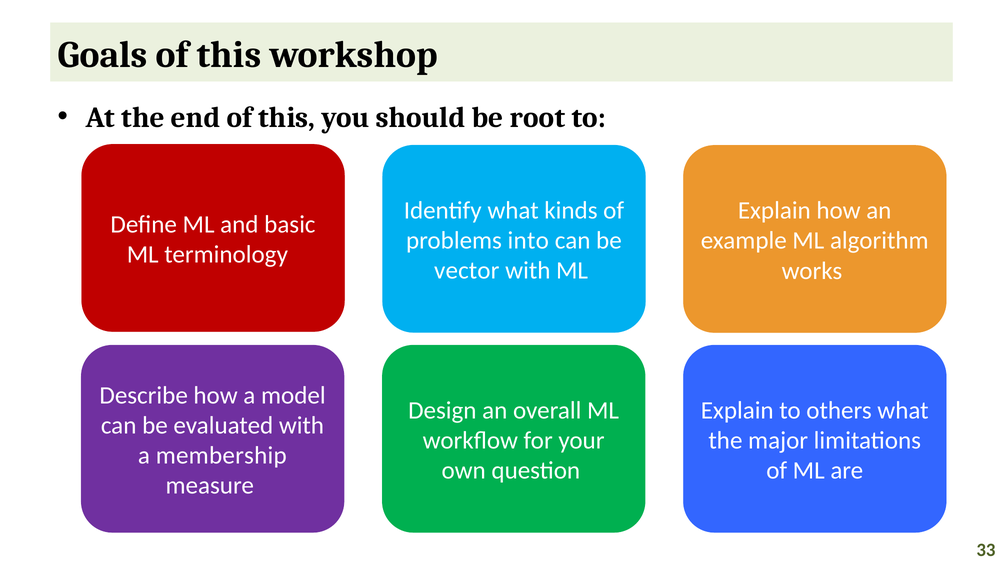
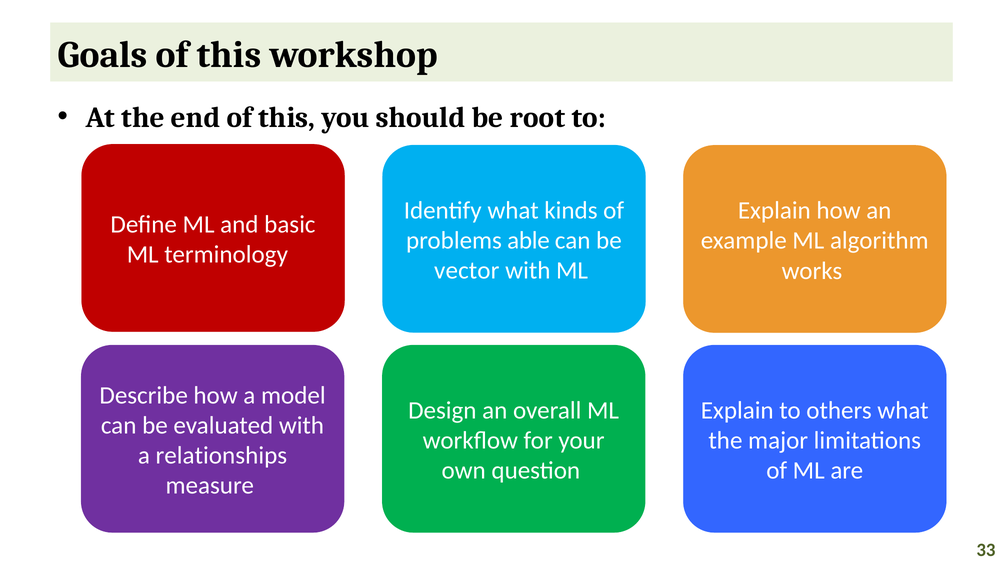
into: into -> able (528, 241)
membership: membership -> relationships (221, 456)
